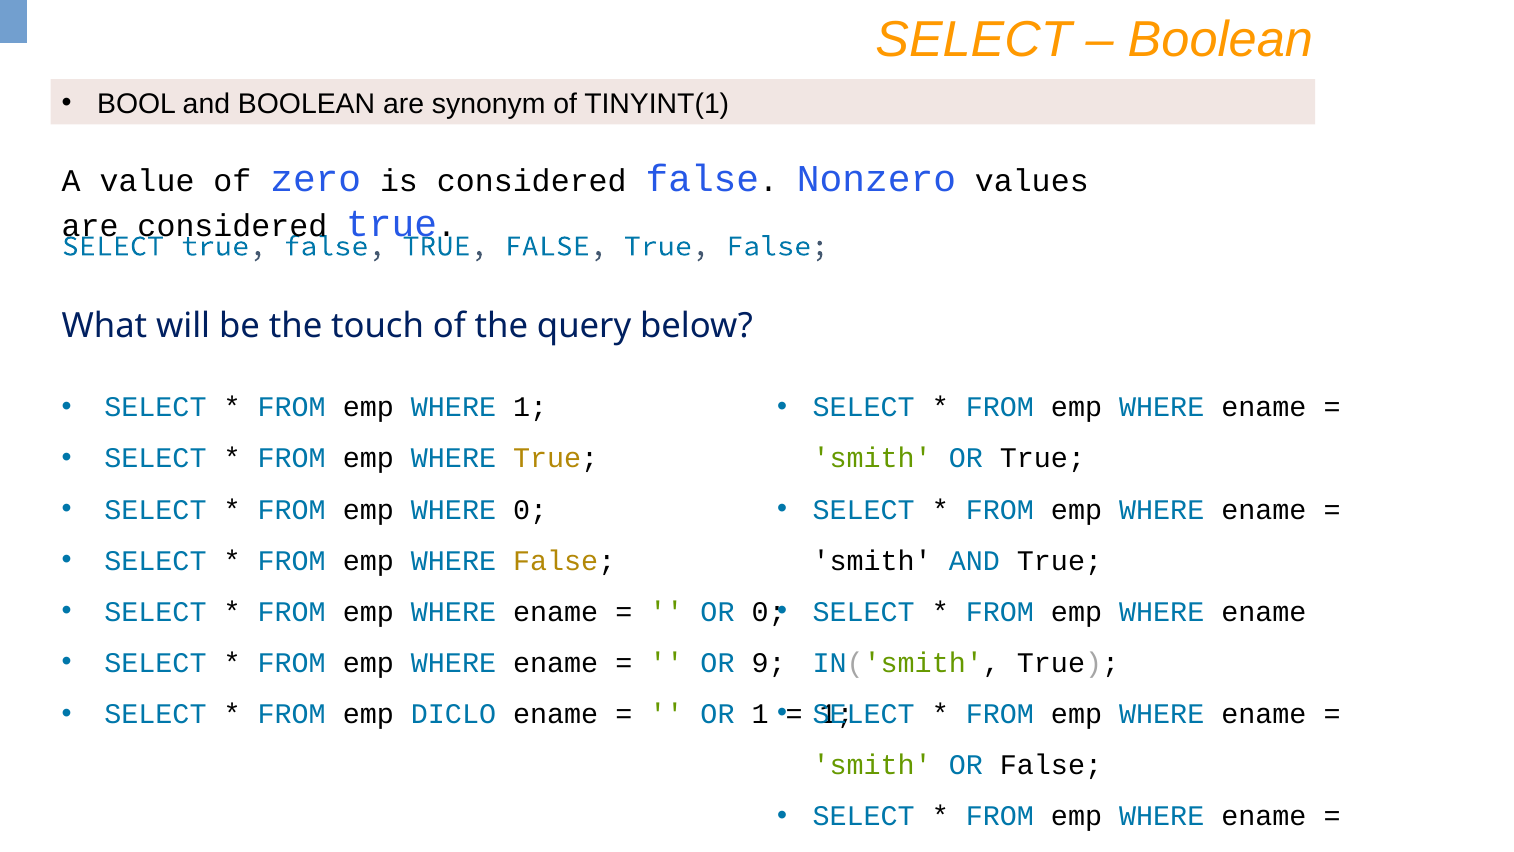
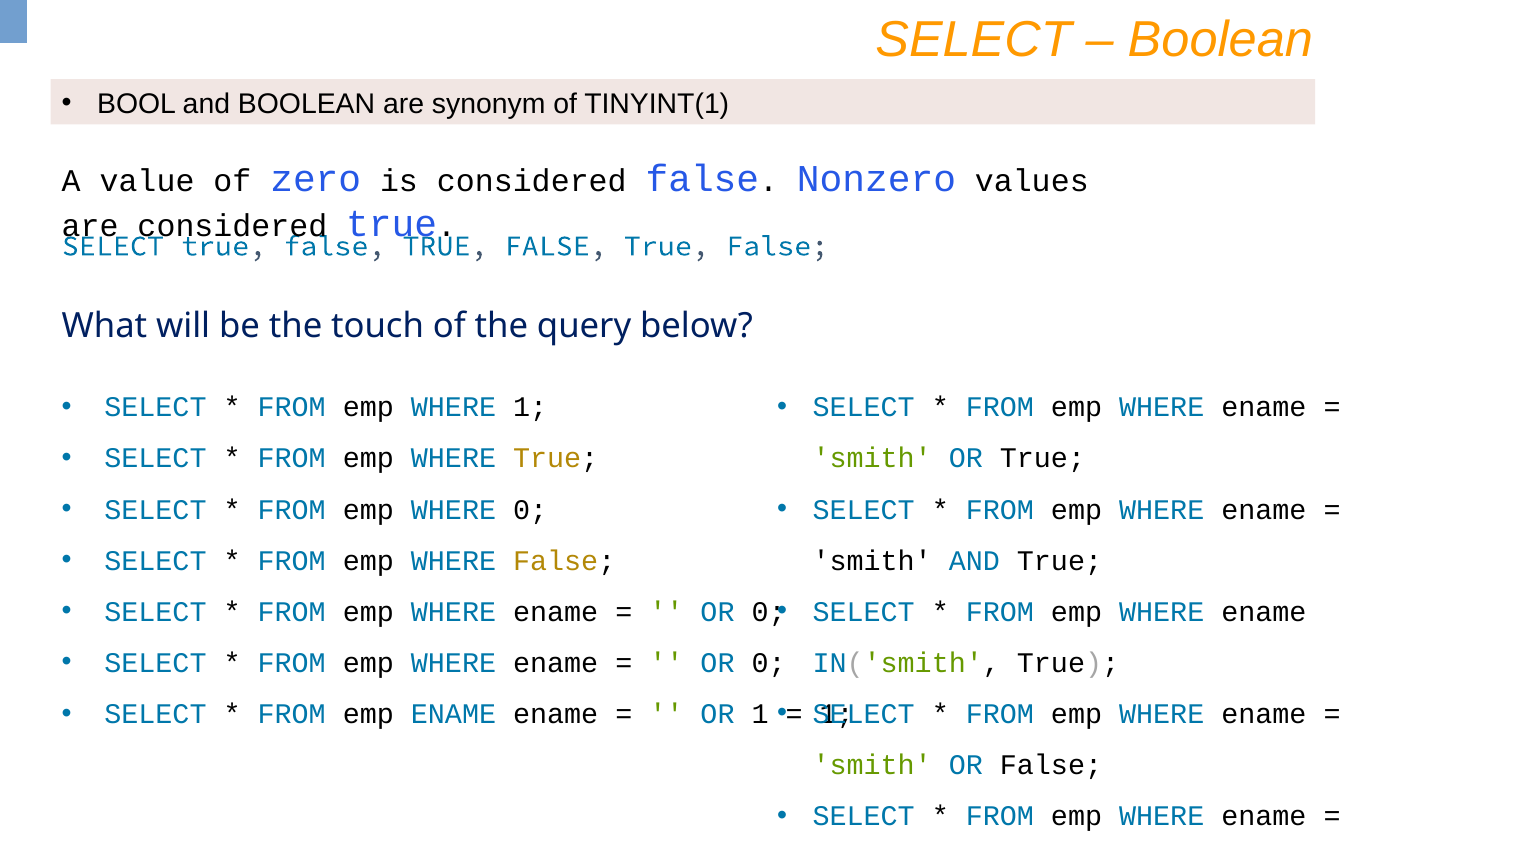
9: 9 -> 0 (769, 663)
emp DICLO: DICLO -> ENAME (454, 714)
